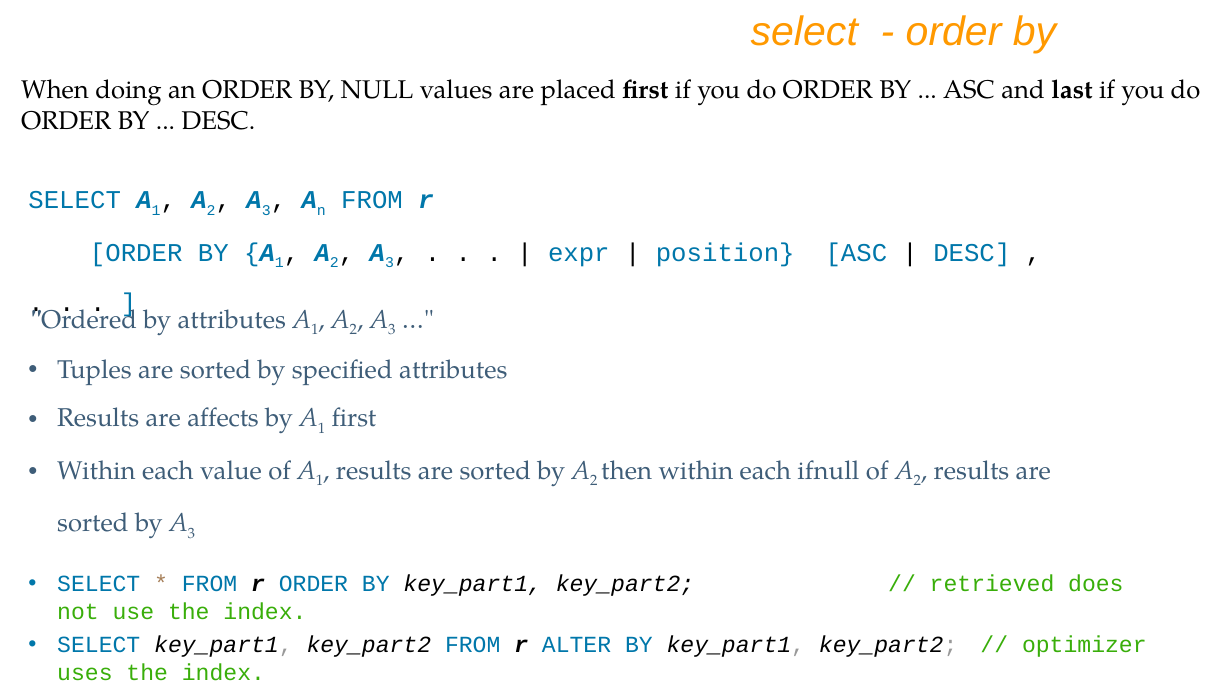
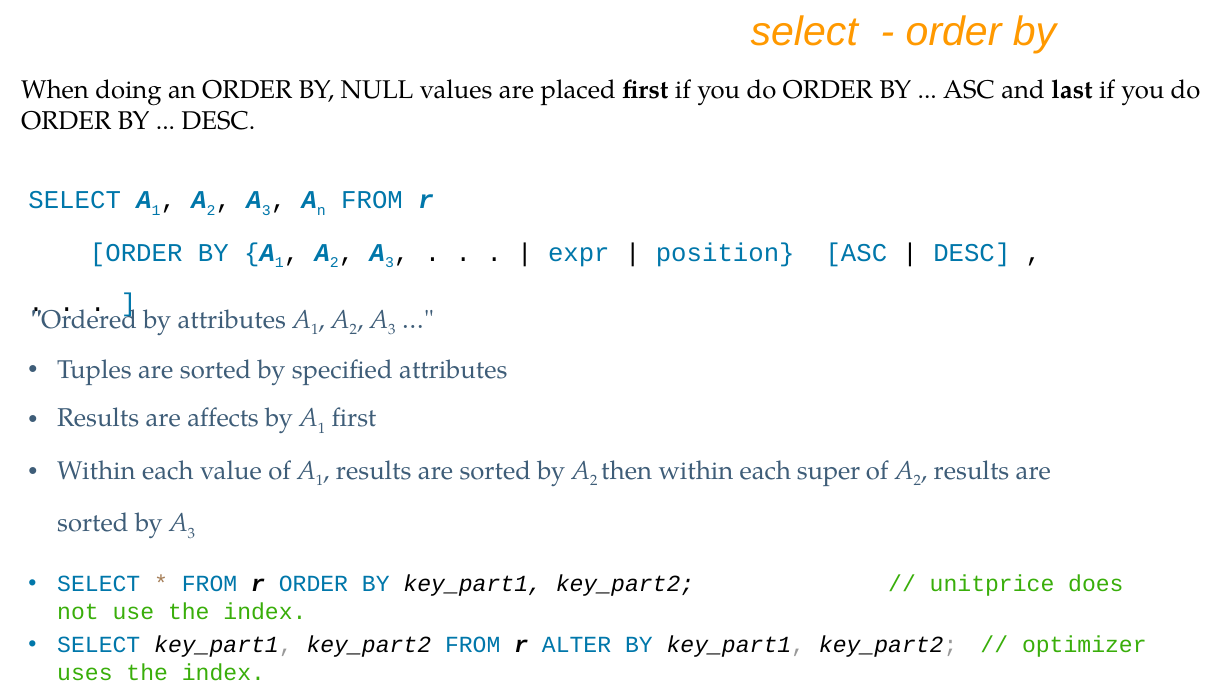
ifnull: ifnull -> super (829, 471)
retrieved: retrieved -> unitprice (992, 584)
